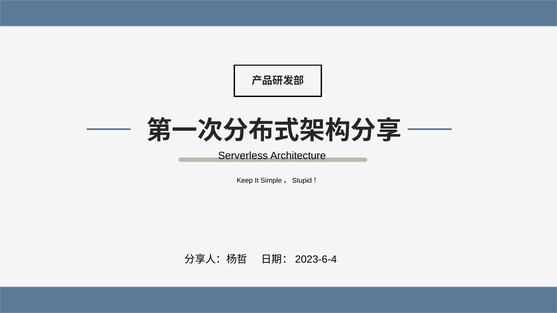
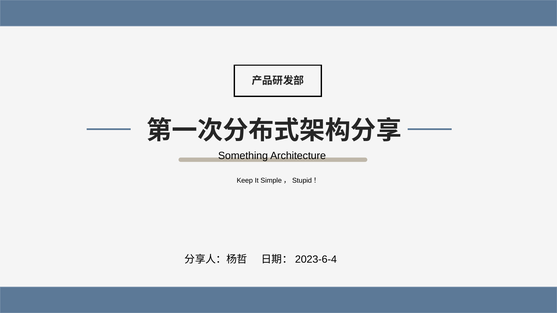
Serverless: Serverless -> Something (243, 156)
